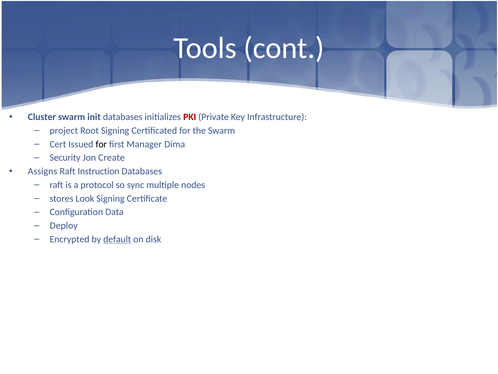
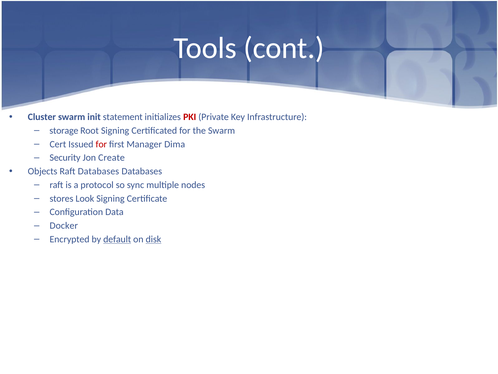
init databases: databases -> statement (123, 117)
project: project -> storage (64, 130)
for colour: black -> red (101, 144)
Assigns: Assigns -> Objects (43, 171)
Raft Instruction: Instruction -> Databases (98, 171)
Deploy: Deploy -> Docker (64, 225)
disk underline: none -> present (153, 239)
